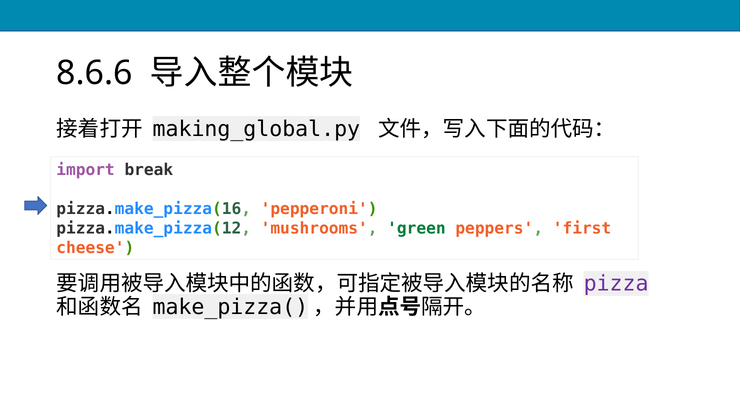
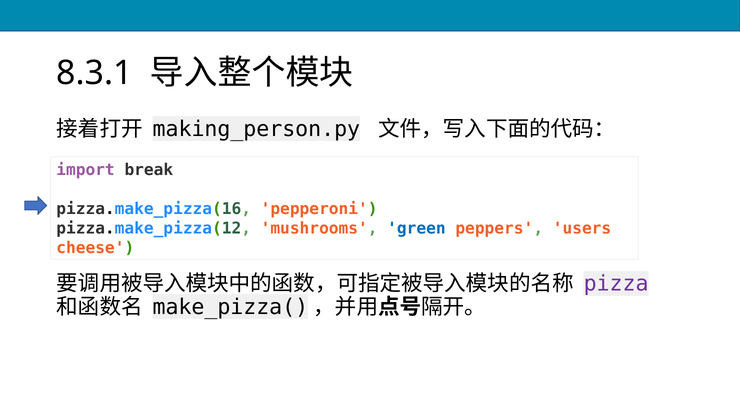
8.6.6: 8.6.6 -> 8.3.1 (95, 73)
making_global.py: making_global.py -> making_person.py (256, 129)
green colour: green -> blue (416, 229)
first: first -> users (582, 229)
